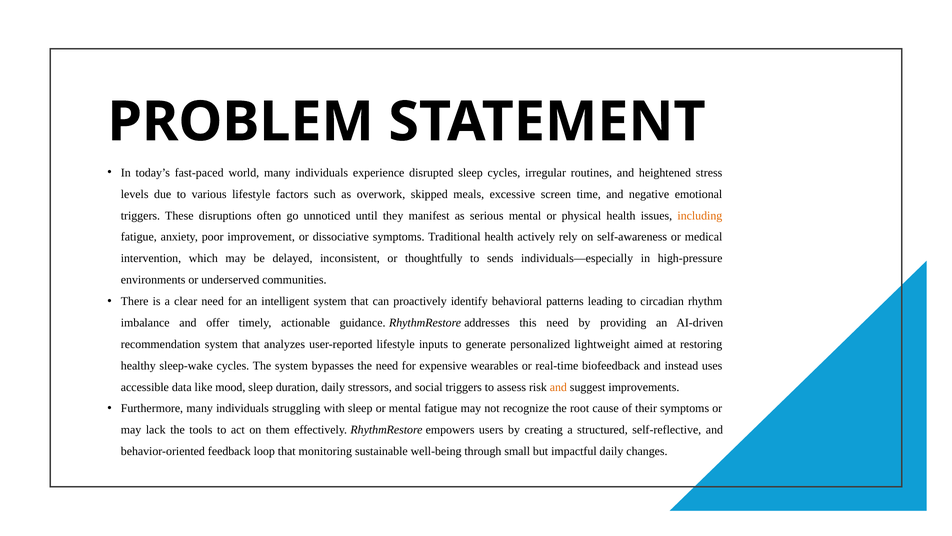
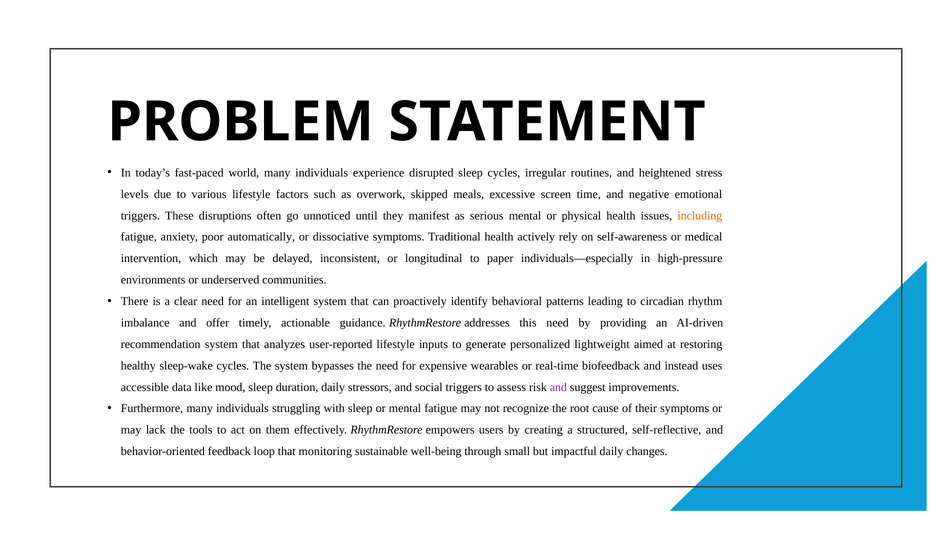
improvement: improvement -> automatically (261, 237)
thoughtfully: thoughtfully -> longitudinal (434, 258)
sends: sends -> paper (500, 258)
and colour: orange -> purple (558, 387)
